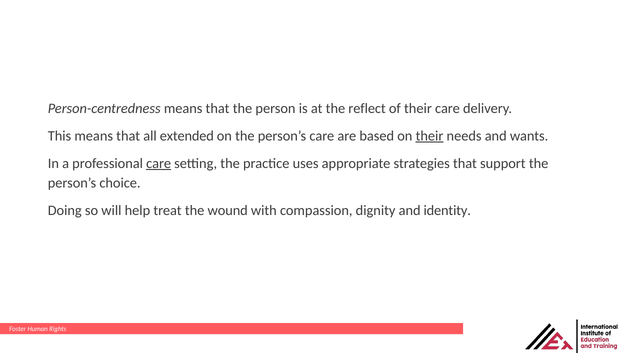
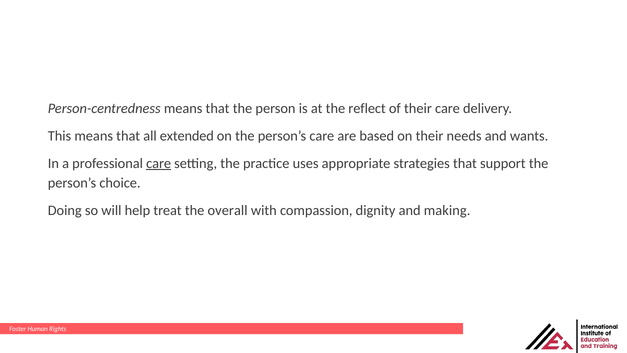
their underline: present -> none (430, 136)
wound: wound -> overall (228, 210)
identity: identity -> making (447, 210)
